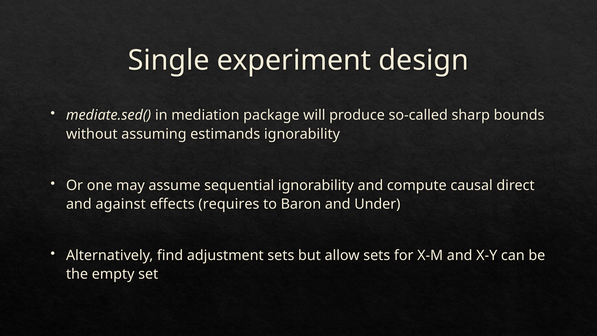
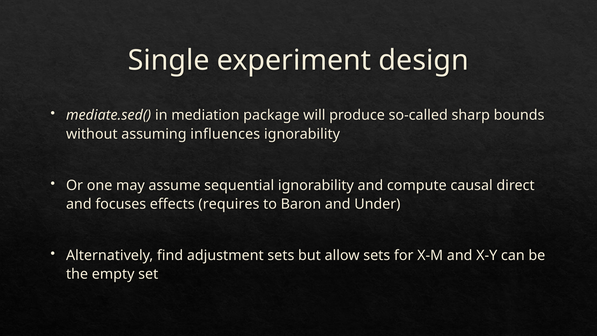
estimands: estimands -> influences (225, 134)
against: against -> focuses (121, 204)
